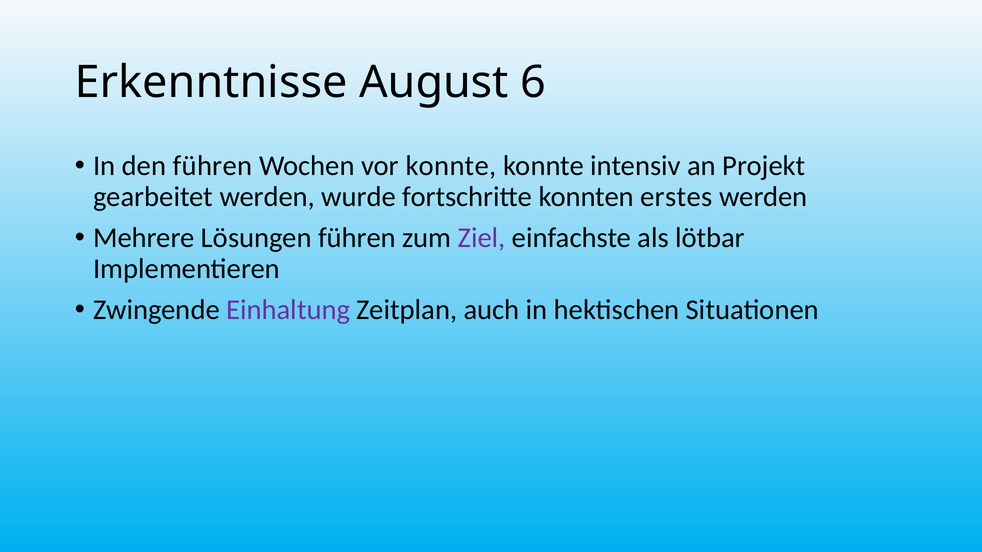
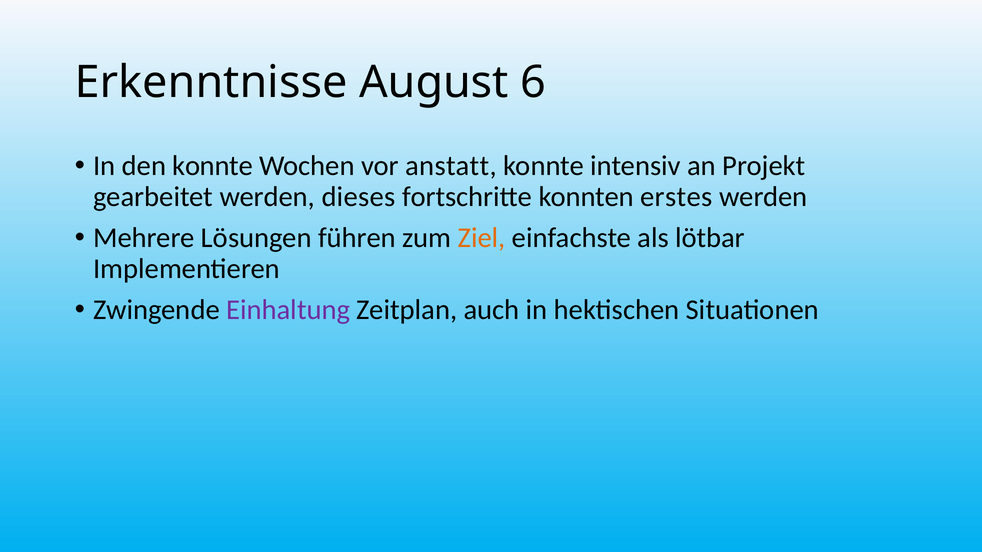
den führen: führen -> konnte (213, 166)
vor konnte: konnte -> anstatt (451, 166)
wurde: wurde -> dieses (359, 197)
Ziel colour: purple -> orange (482, 238)
